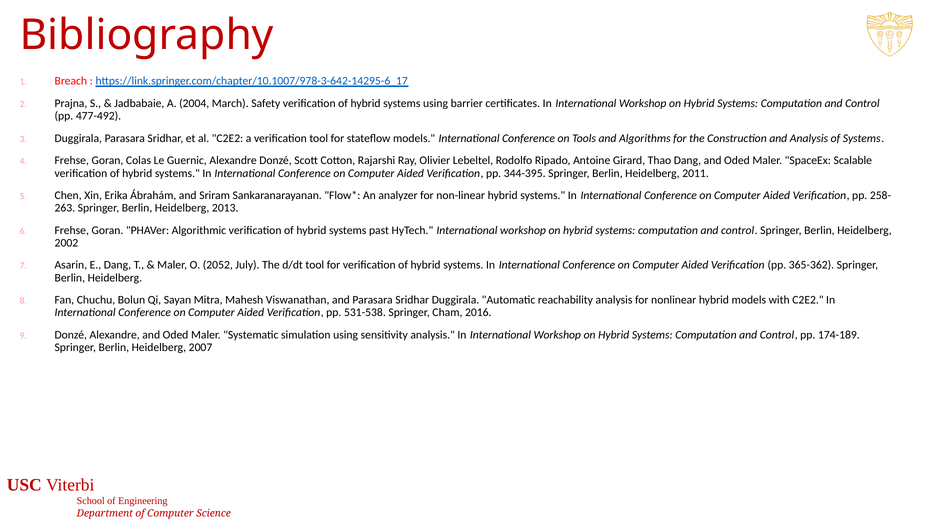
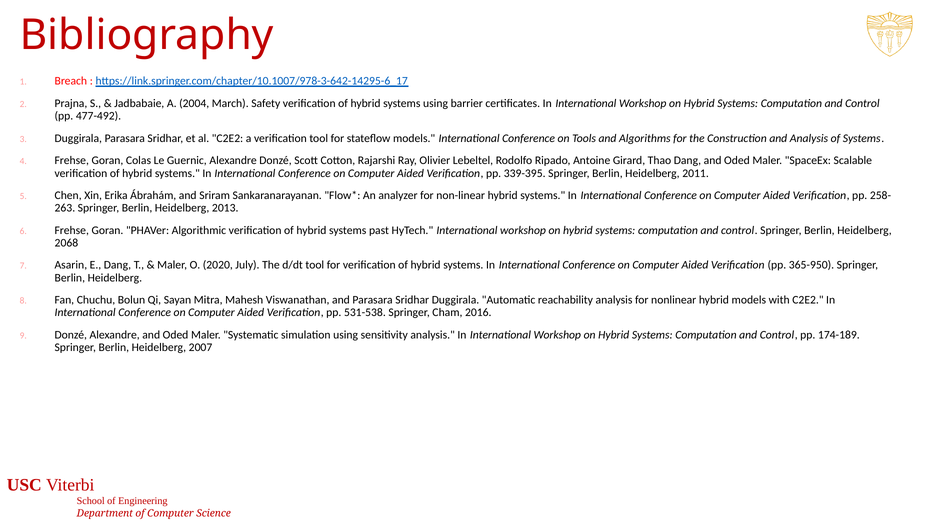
344-395: 344-395 -> 339-395 (525, 173)
2002: 2002 -> 2068 (66, 243)
2052: 2052 -> 2020 (218, 265)
365-362: 365-362 -> 365-950 (811, 265)
